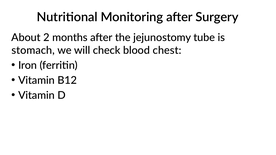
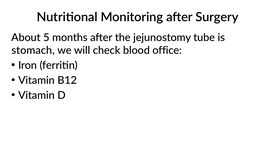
2: 2 -> 5 (46, 38)
chest: chest -> office (167, 50)
